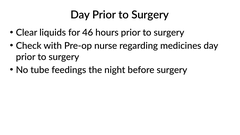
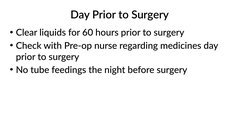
46: 46 -> 60 (88, 33)
